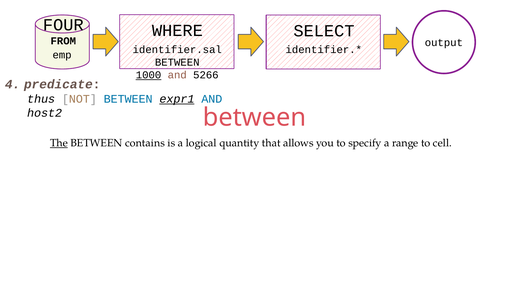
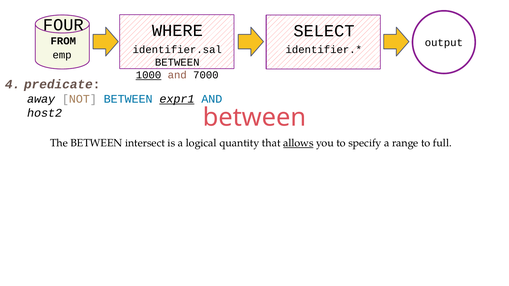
5266: 5266 -> 7000 (206, 75)
thus: thus -> away (41, 99)
The underline: present -> none (59, 143)
contains: contains -> intersect (145, 143)
allows underline: none -> present (298, 143)
cell: cell -> full (442, 143)
